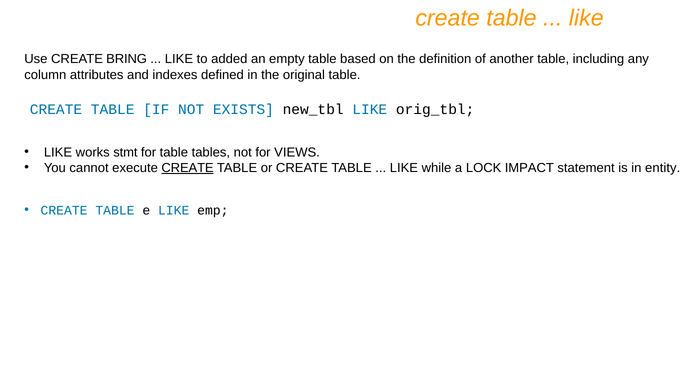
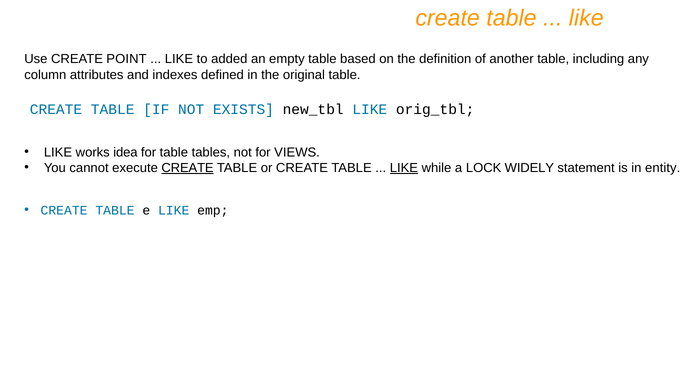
BRING: BRING -> POINT (126, 59)
stmt: stmt -> idea (125, 152)
LIKE underline: none -> present (404, 168)
IMPACT: IMPACT -> WIDELY (529, 168)
